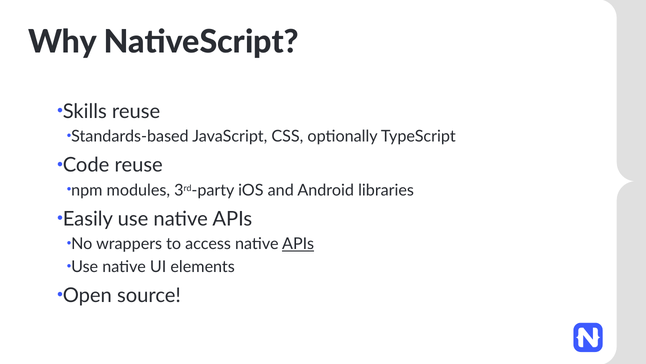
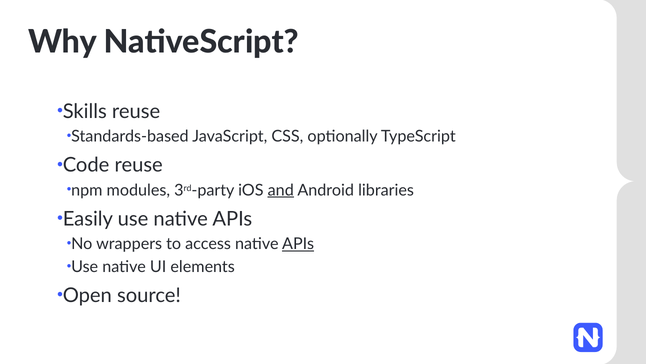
and underline: none -> present (281, 190)
